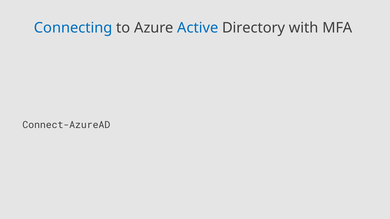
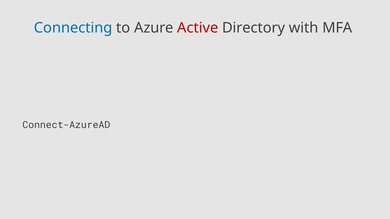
Active colour: blue -> red (198, 28)
